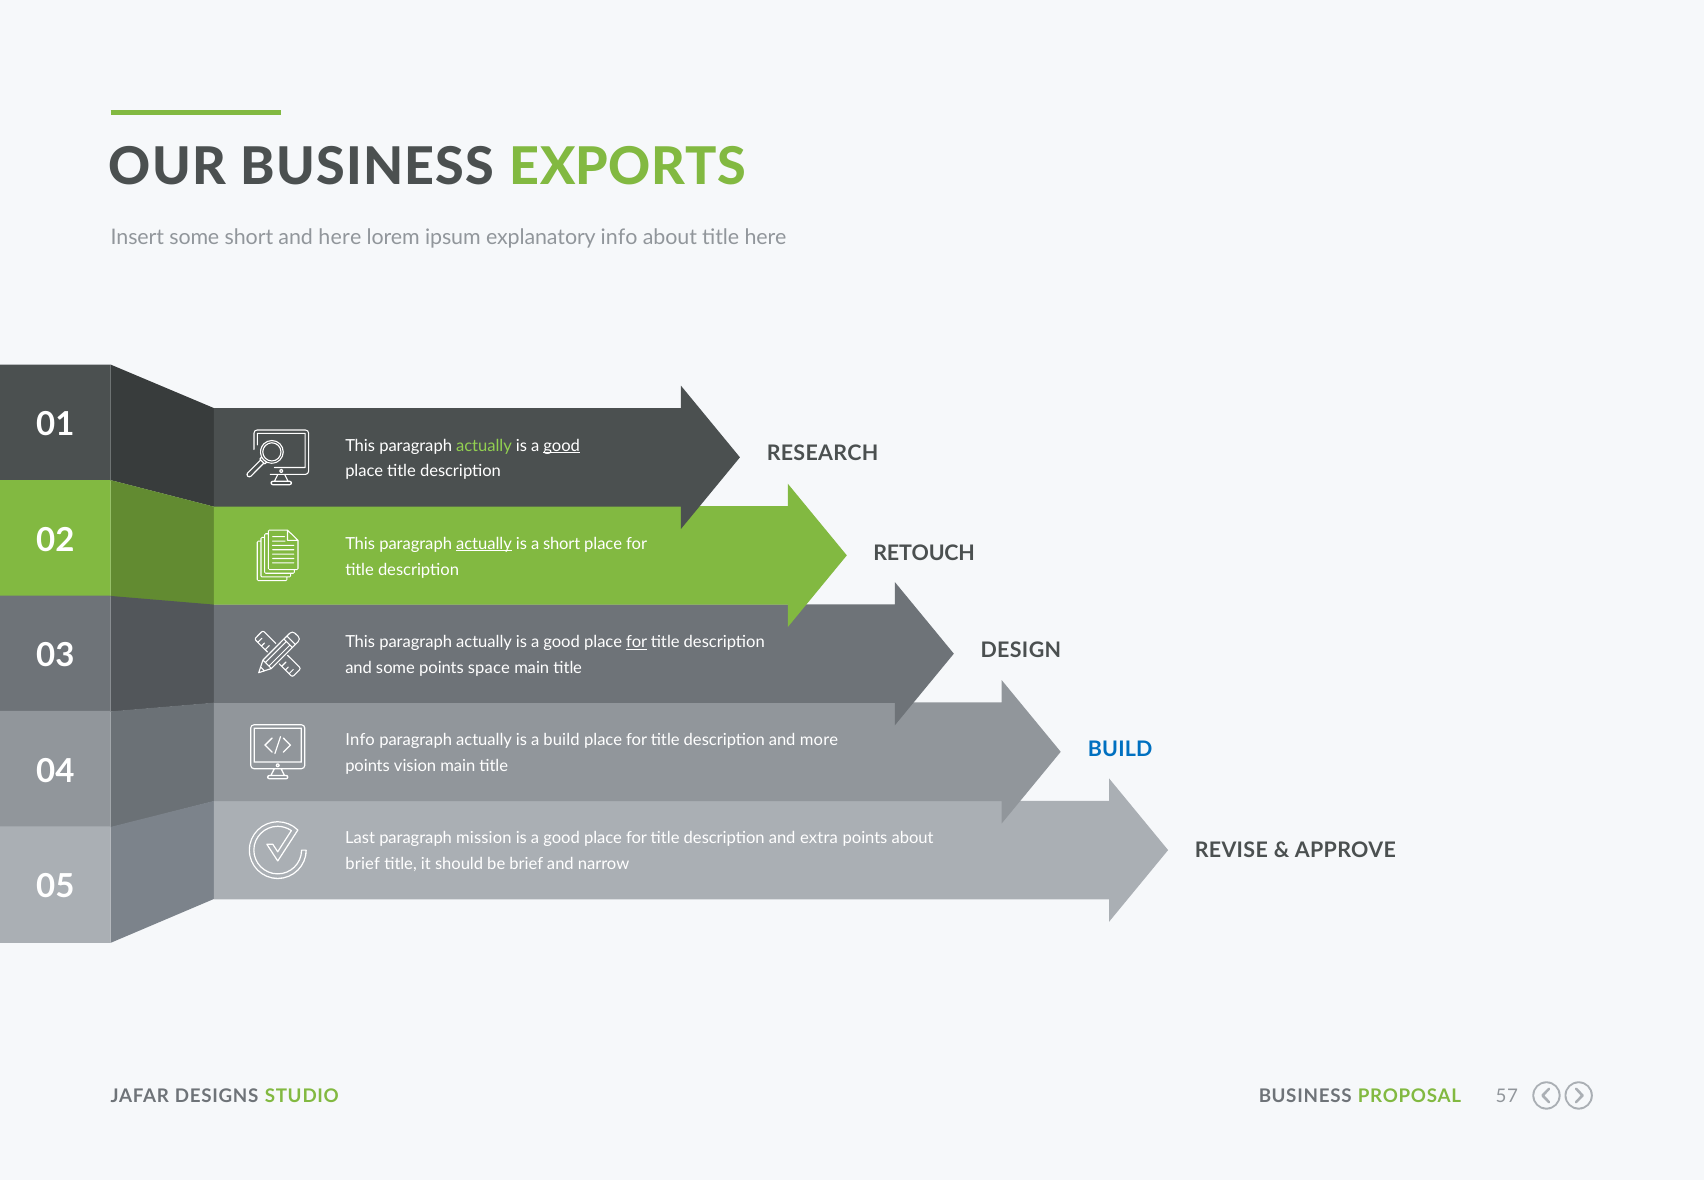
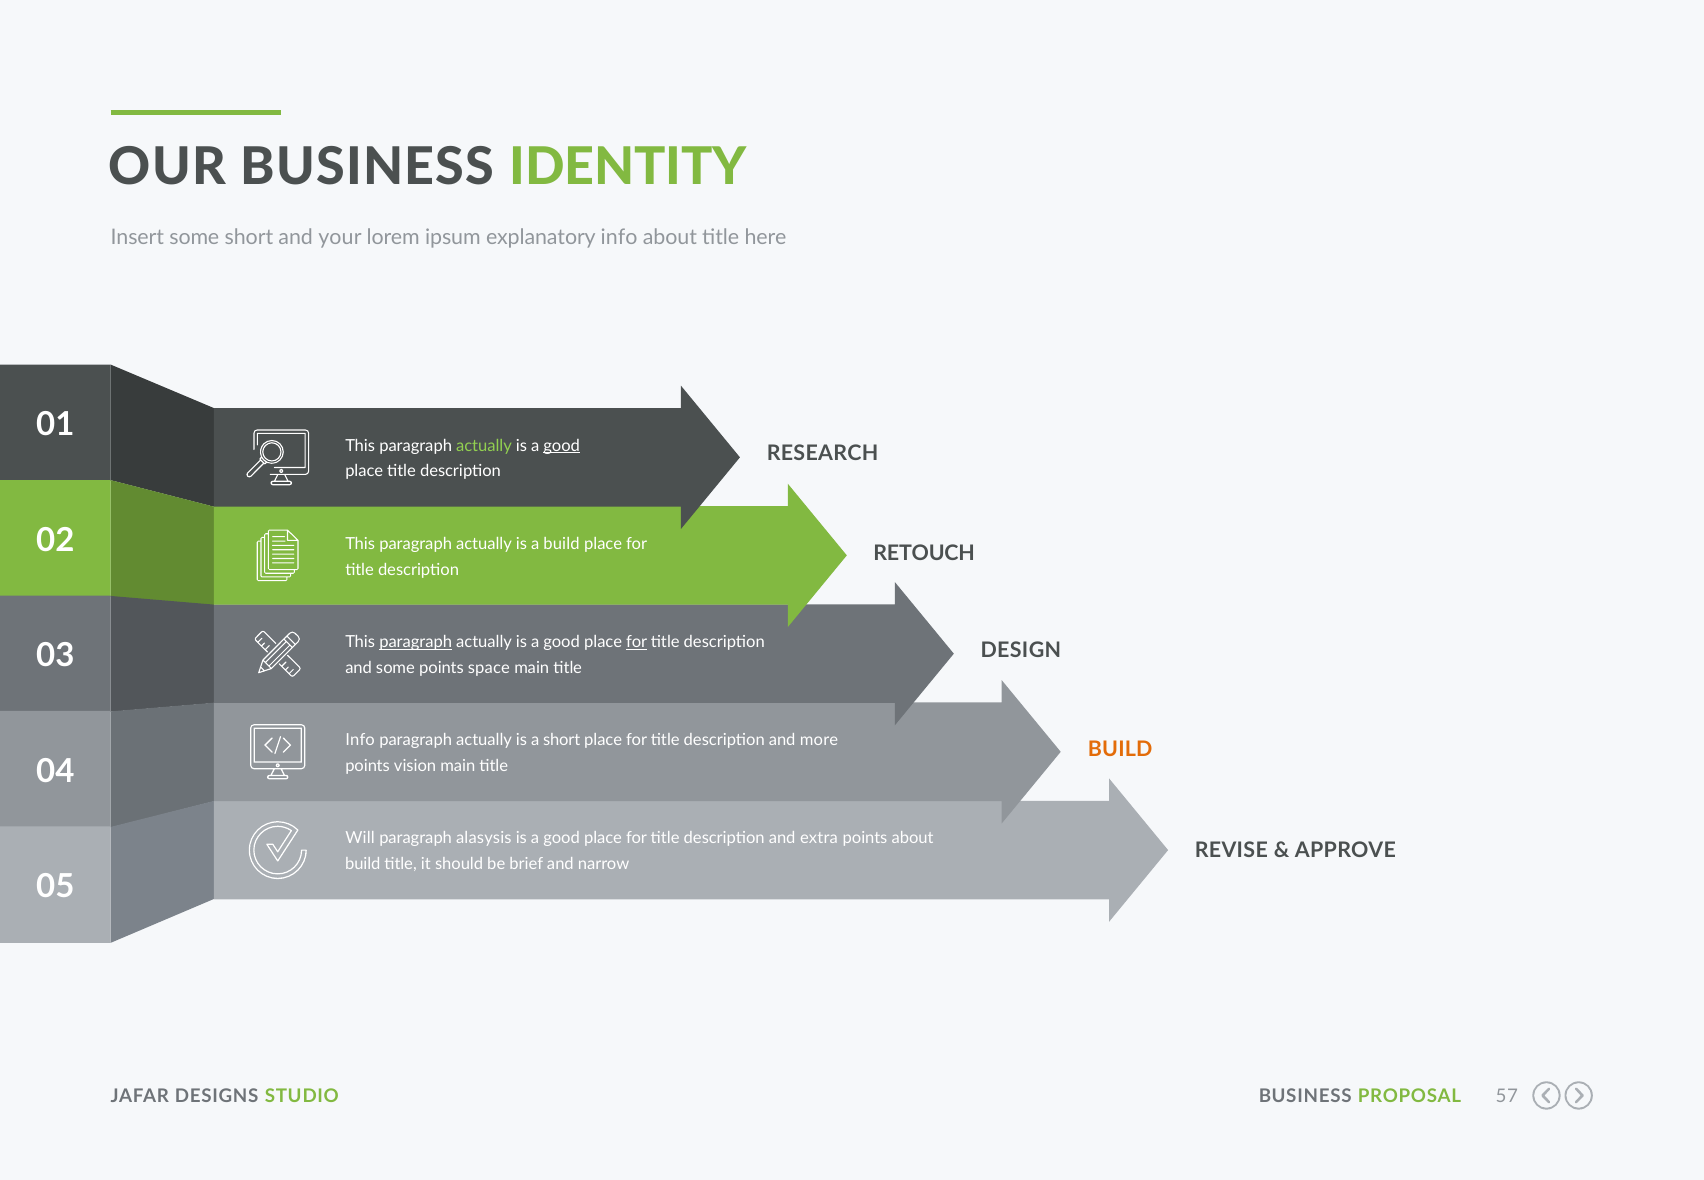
EXPORTS: EXPORTS -> IDENTITY (628, 167)
and here: here -> your (340, 237)
actually underline: present -> none (484, 544)
a short: short -> build (562, 544)
paragraph underline: none -> present (416, 642)
a build: build -> short (562, 740)
BUILD colour: blue -> orange (1120, 749)
Last: Last -> Will (360, 838)
mission: mission -> alasysis (484, 838)
brief: brief -> build (363, 864)
